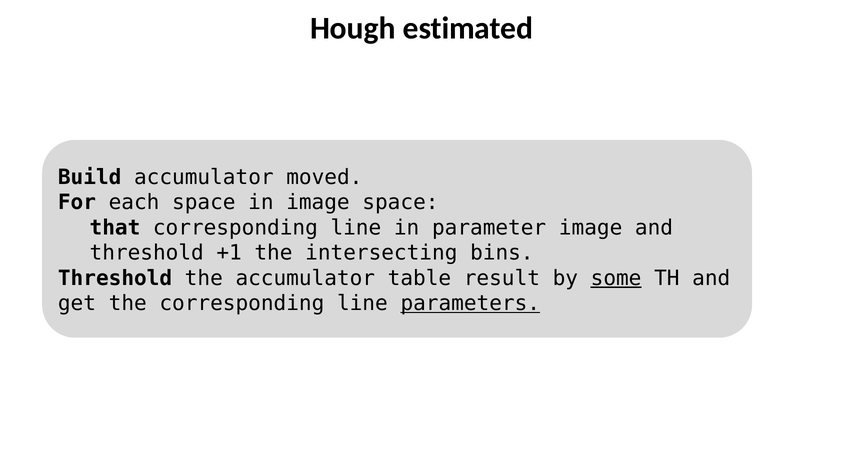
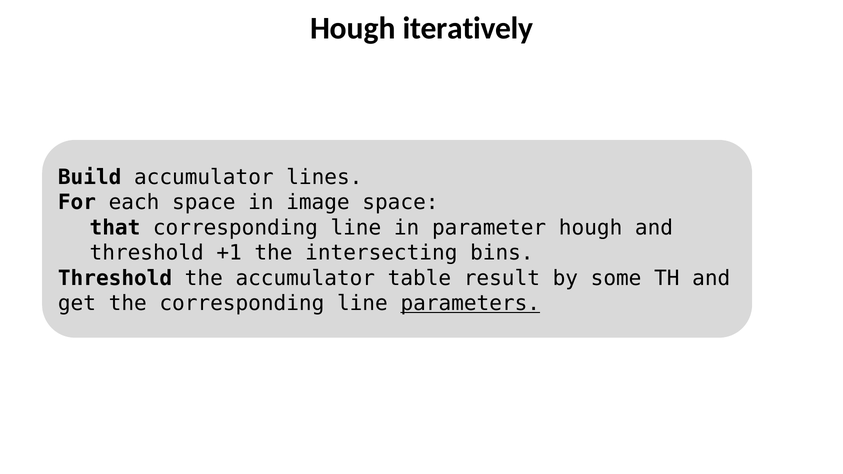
estimated: estimated -> iteratively (468, 29)
moved: moved -> lines (324, 177)
parameter image: image -> hough (591, 228)
some underline: present -> none (616, 278)
